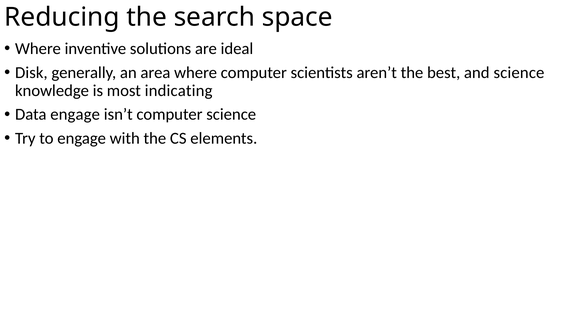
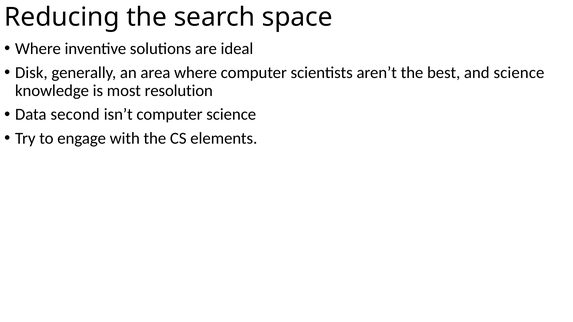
indicating: indicating -> resolution (179, 91)
Data engage: engage -> second (75, 115)
